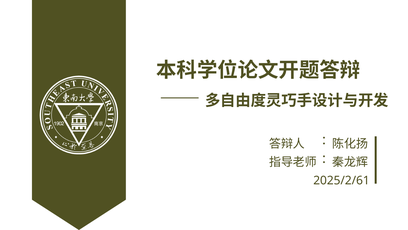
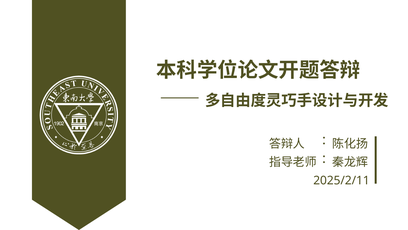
2025/2/61: 2025/2/61 -> 2025/2/11 (341, 180)
